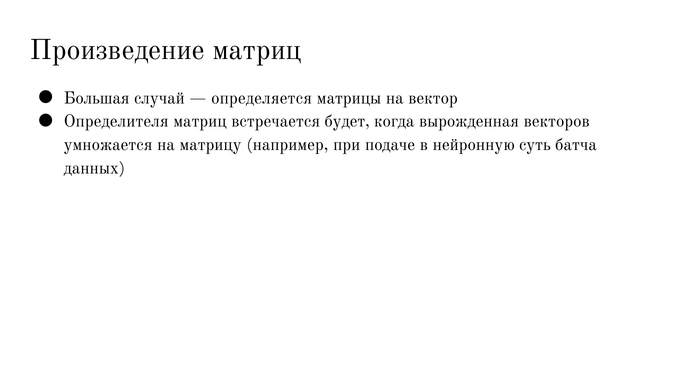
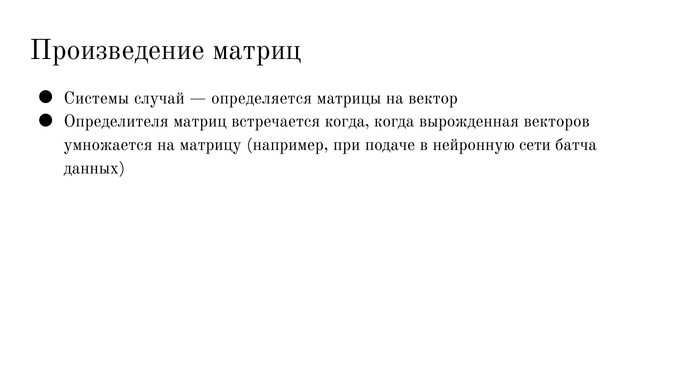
Большая: Большая -> Системы (96, 98)
встречается будет: будет -> когда (347, 121)
суть: суть -> сети (535, 145)
